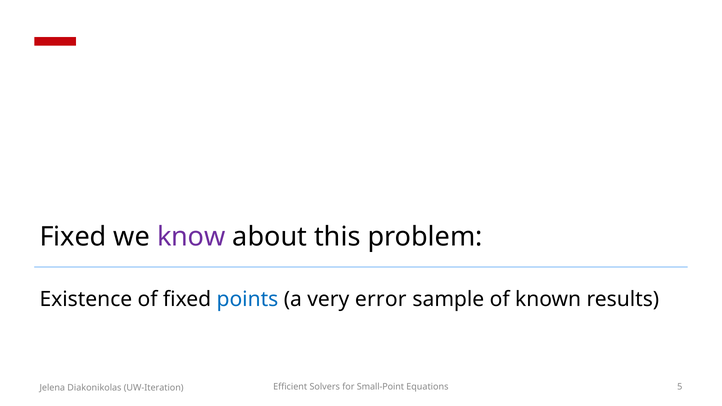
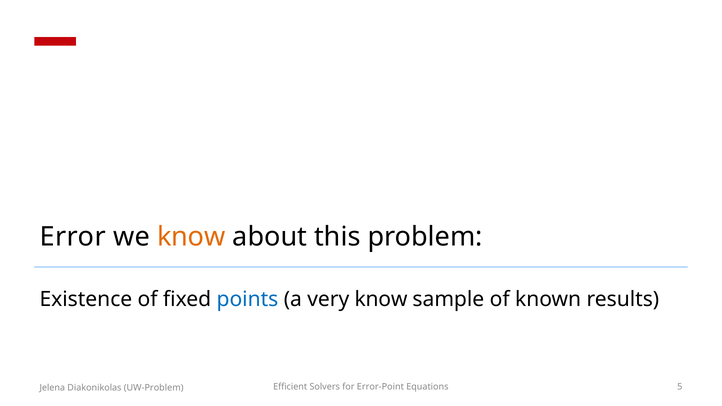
Fixed: Fixed -> Error (73, 237)
know colour: purple -> orange (191, 237)
very error: error -> know (381, 299)
Small-Point: Small-Point -> Error-Point (380, 387)
UW-Iteration: UW-Iteration -> UW-Problem (154, 388)
